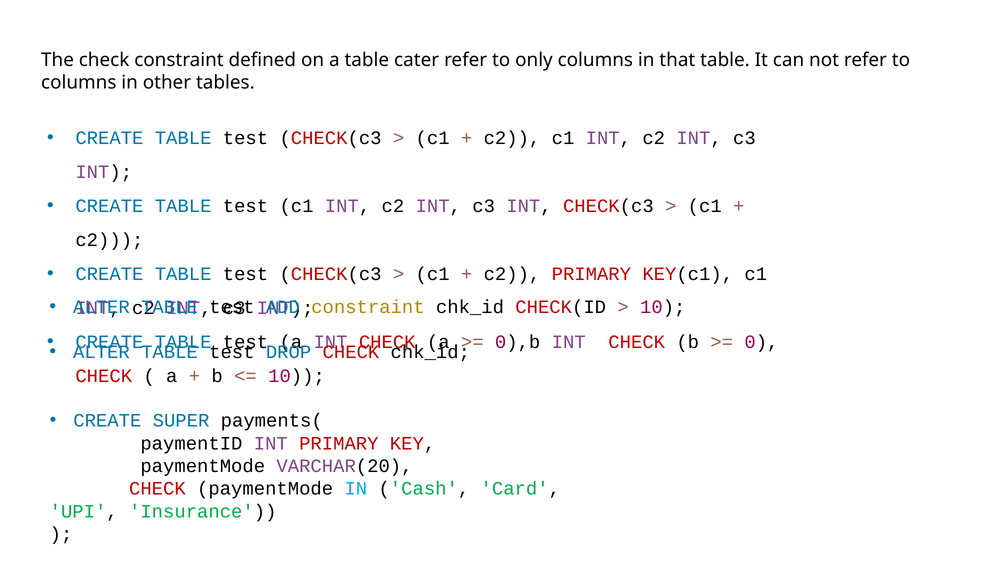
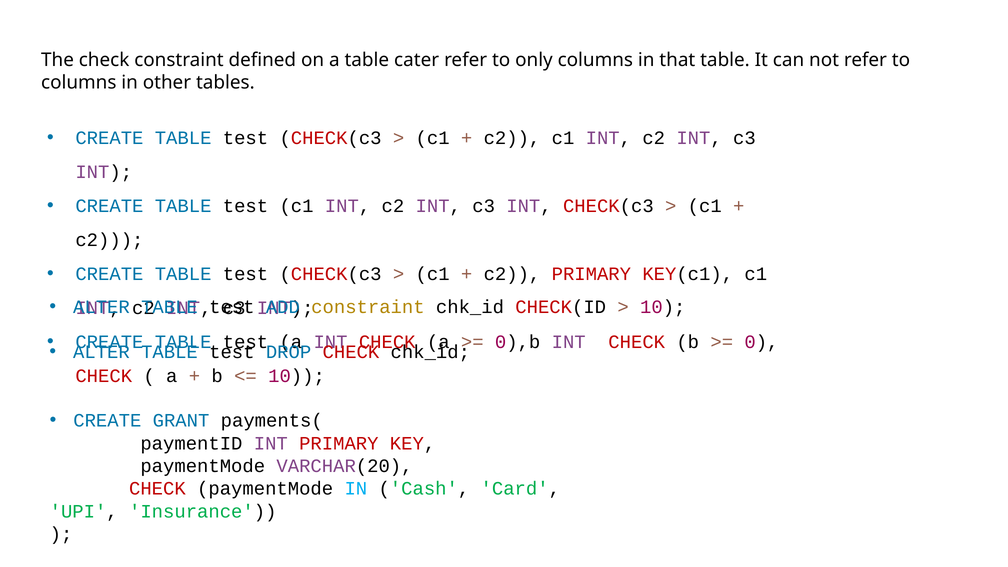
SUPER: SUPER -> GRANT (181, 421)
